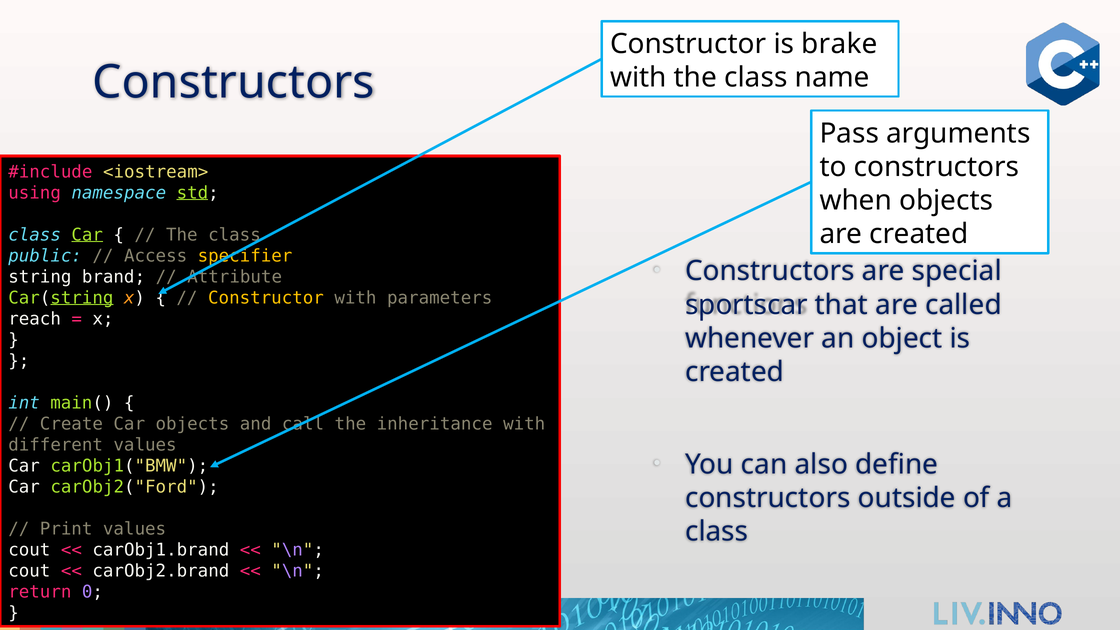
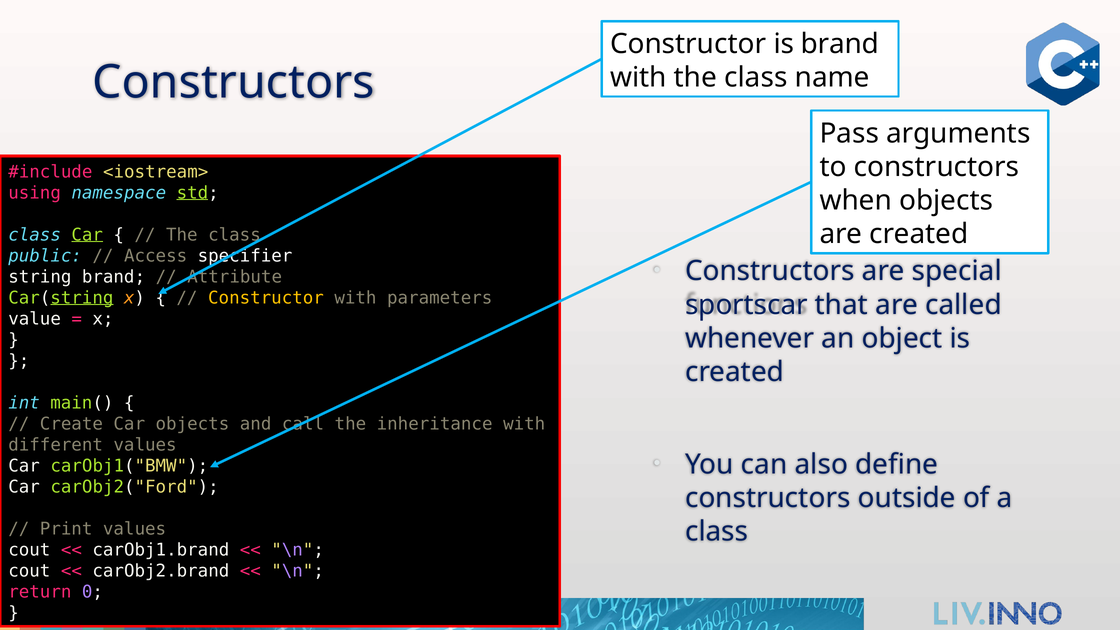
is brake: brake -> brand (840, 44)
specifier colour: yellow -> white (245, 256)
reach: reach -> value (35, 319)
